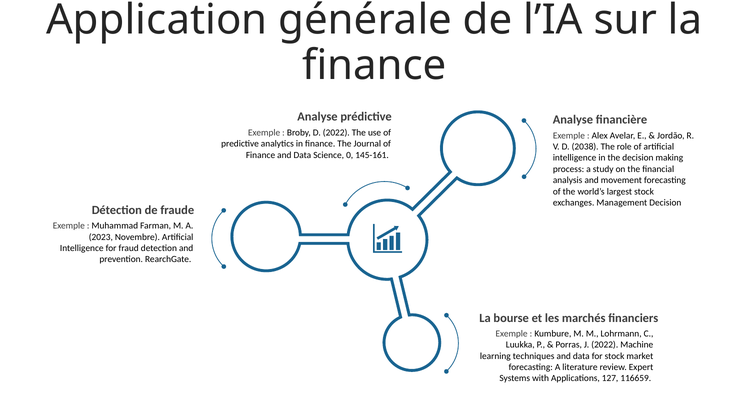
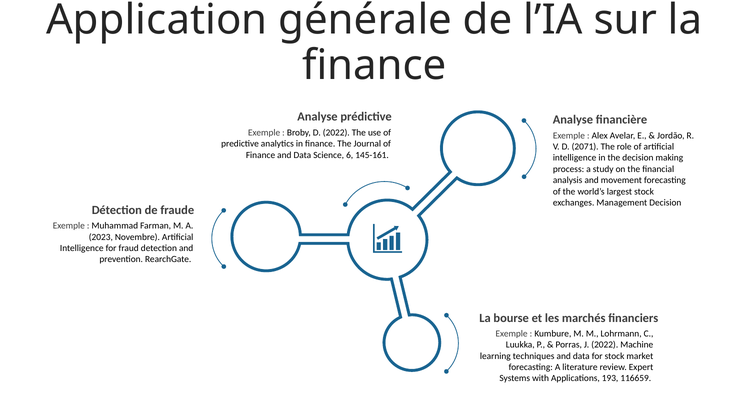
2038: 2038 -> 2071 (585, 147)
0: 0 -> 6 (350, 155)
127: 127 -> 193 (610, 379)
